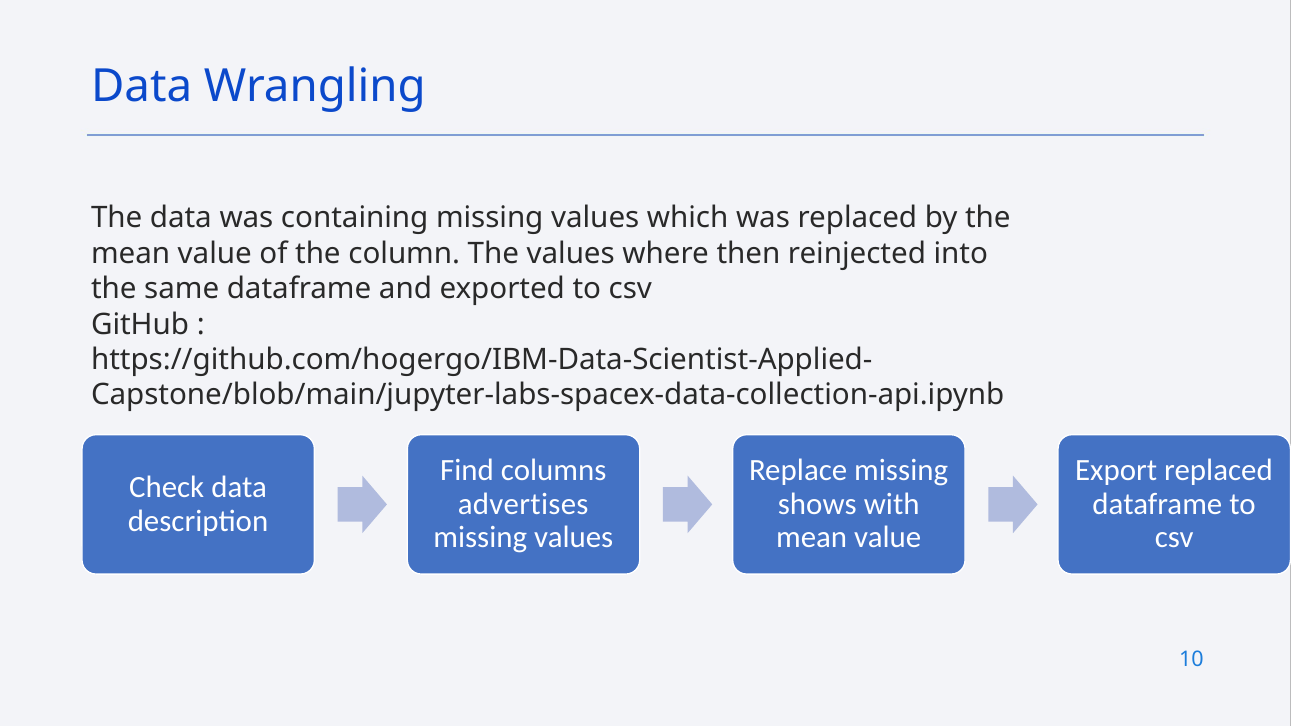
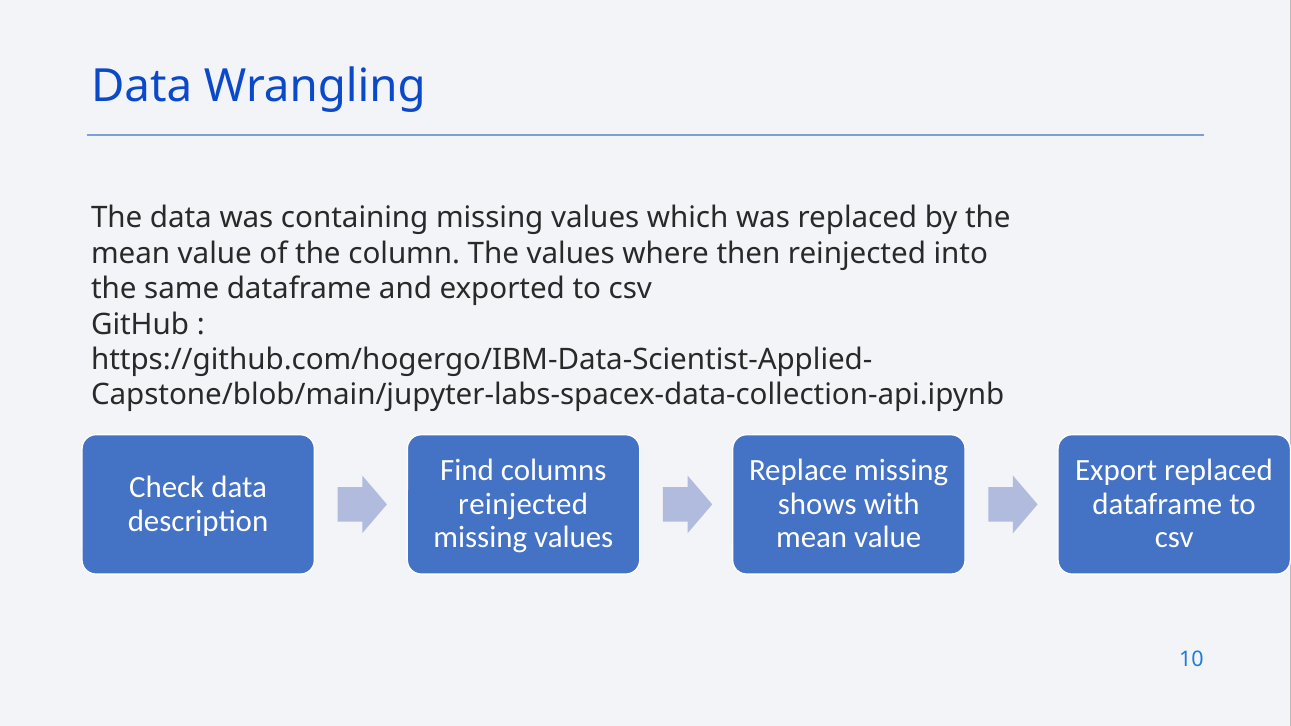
advertises: advertises -> reinjected (523, 504)
